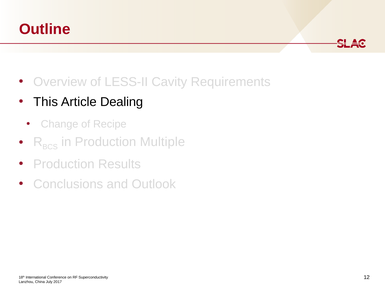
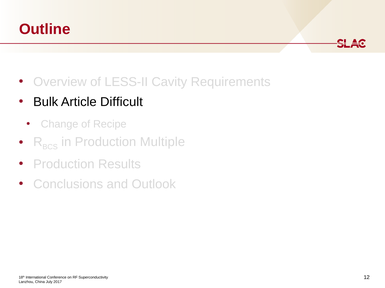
This: This -> Bulk (46, 102)
Dealing: Dealing -> Difficult (122, 102)
